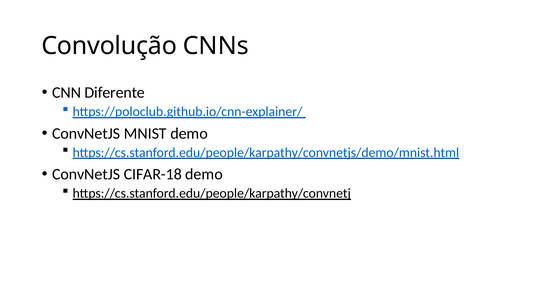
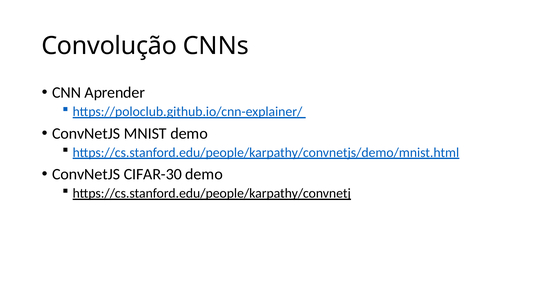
Diferente: Diferente -> Aprender (115, 93)
CIFAR-18: CIFAR-18 -> CIFAR-30 (153, 174)
